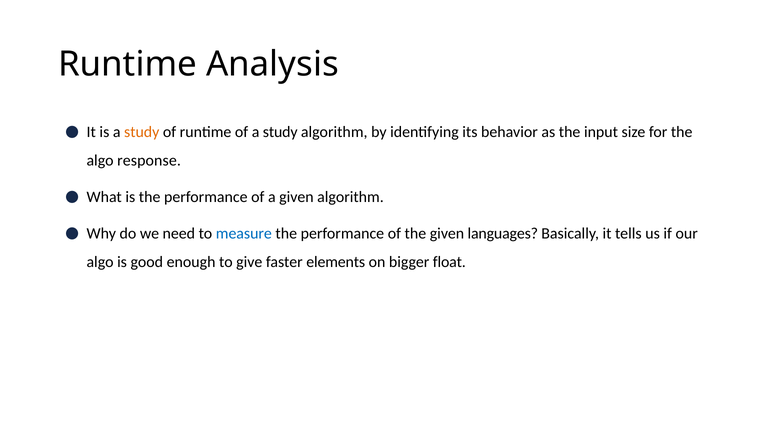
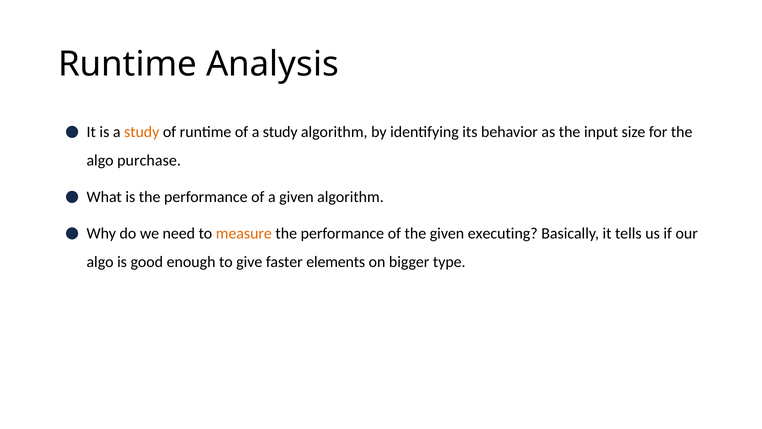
response: response -> purchase (149, 160)
measure colour: blue -> orange (244, 233)
languages: languages -> executing (503, 233)
float: float -> type (449, 262)
